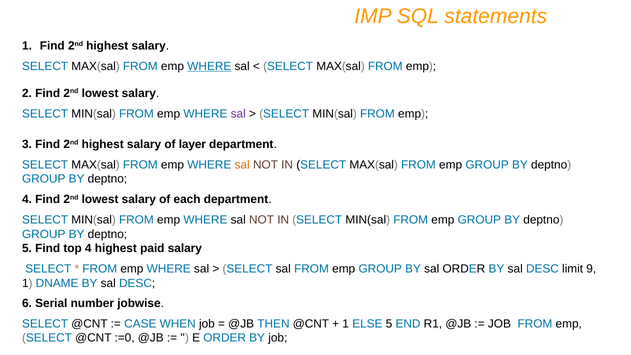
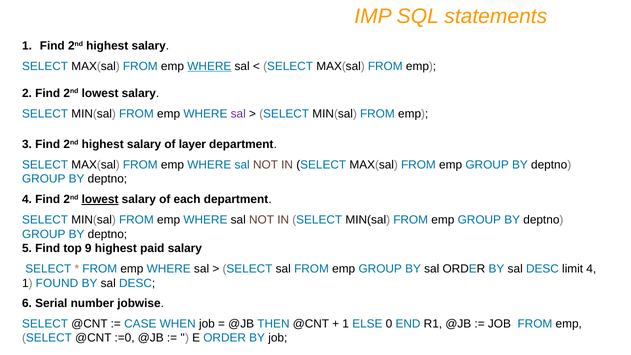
sal colour: orange -> blue (242, 165)
lowest underline: none -> present (100, 199)
top 4: 4 -> 9 (88, 249)
limit 9: 9 -> 4 (591, 269)
DNAME: DNAME -> FOUND (57, 283)
ELSE 5: 5 -> 0 (389, 324)
